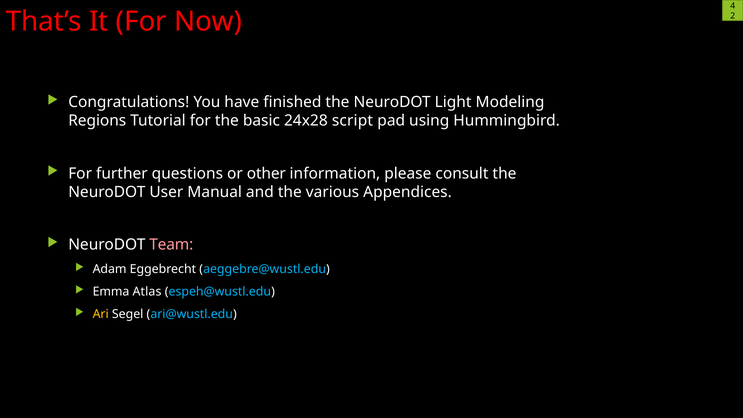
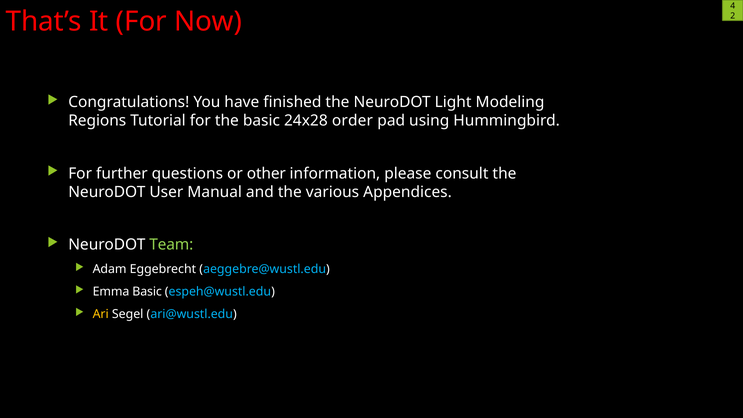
script: script -> order (352, 121)
Team colour: pink -> light green (171, 245)
Emma Atlas: Atlas -> Basic (147, 292)
